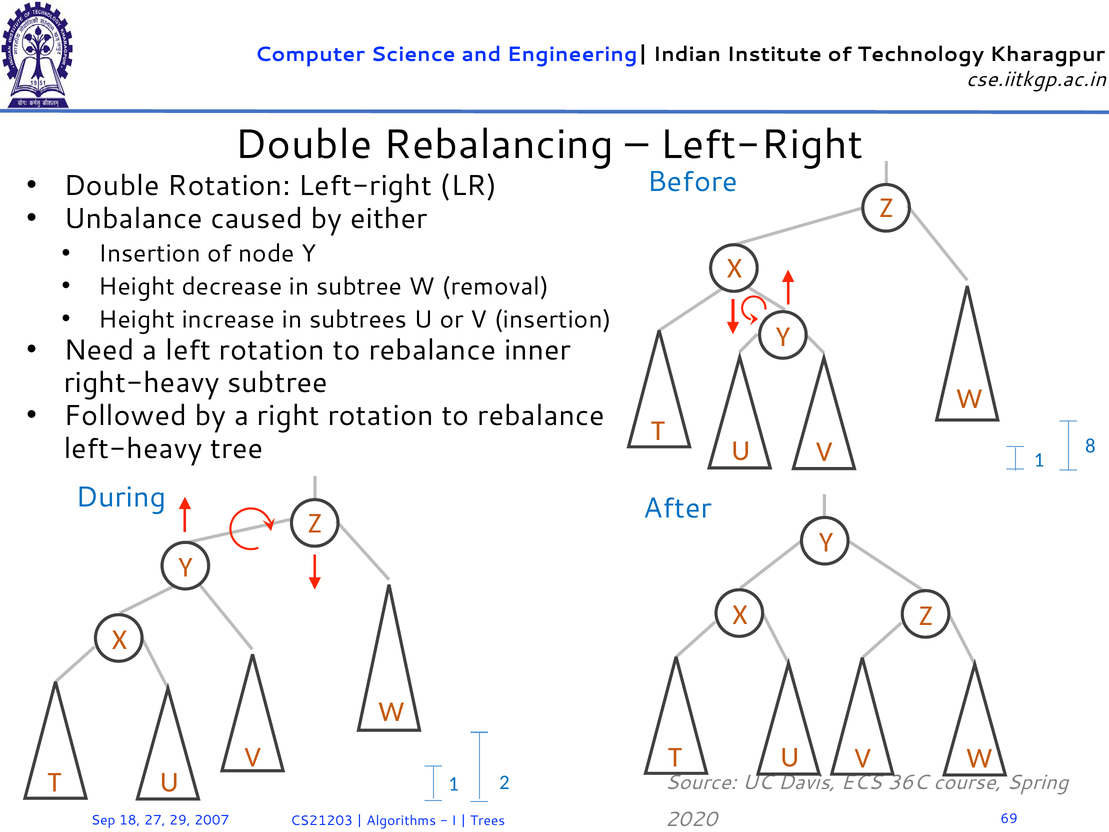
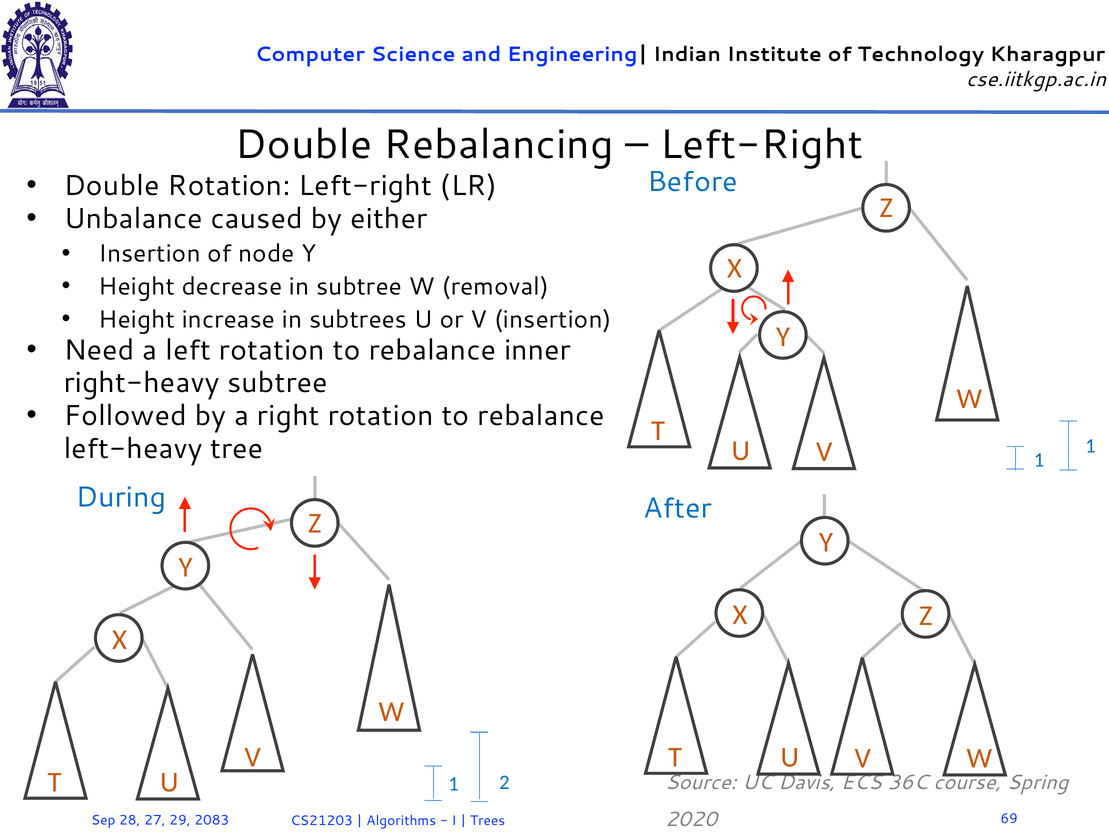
T 8: 8 -> 1 (1090, 446)
18: 18 -> 28 (130, 820)
2007: 2007 -> 2083 (212, 820)
